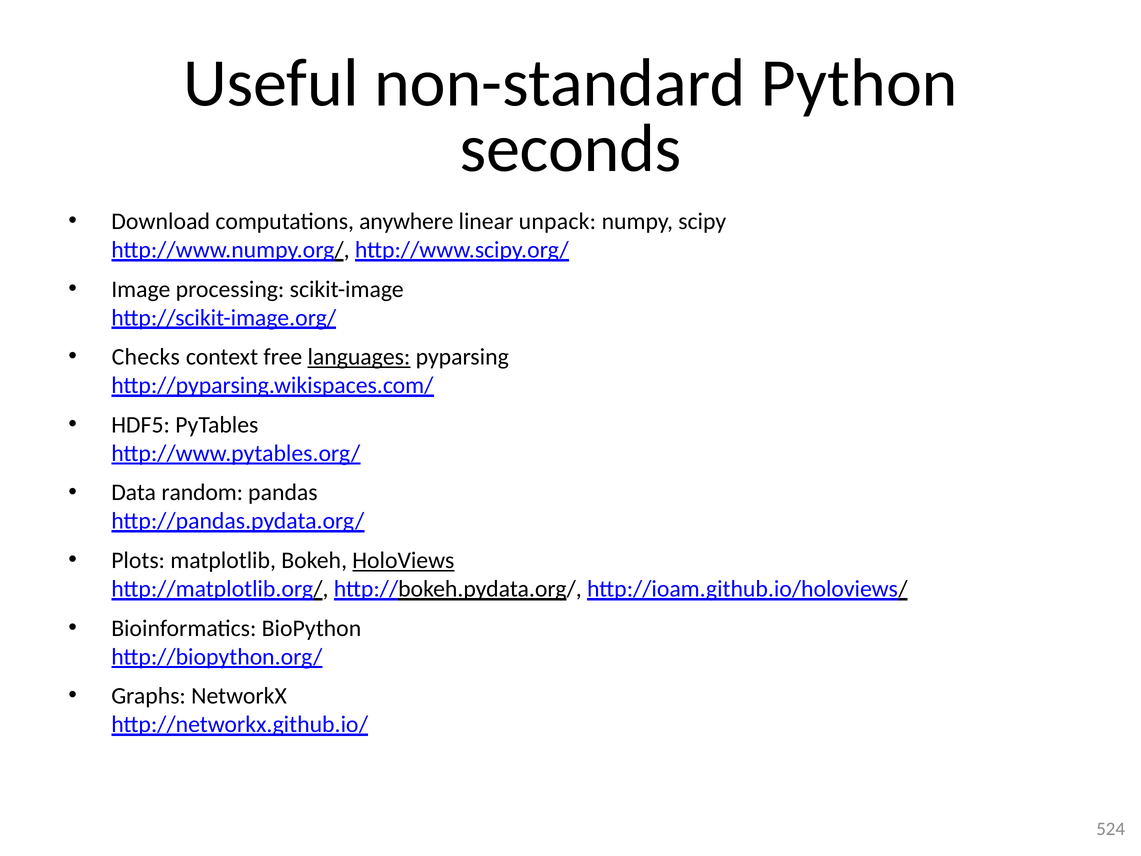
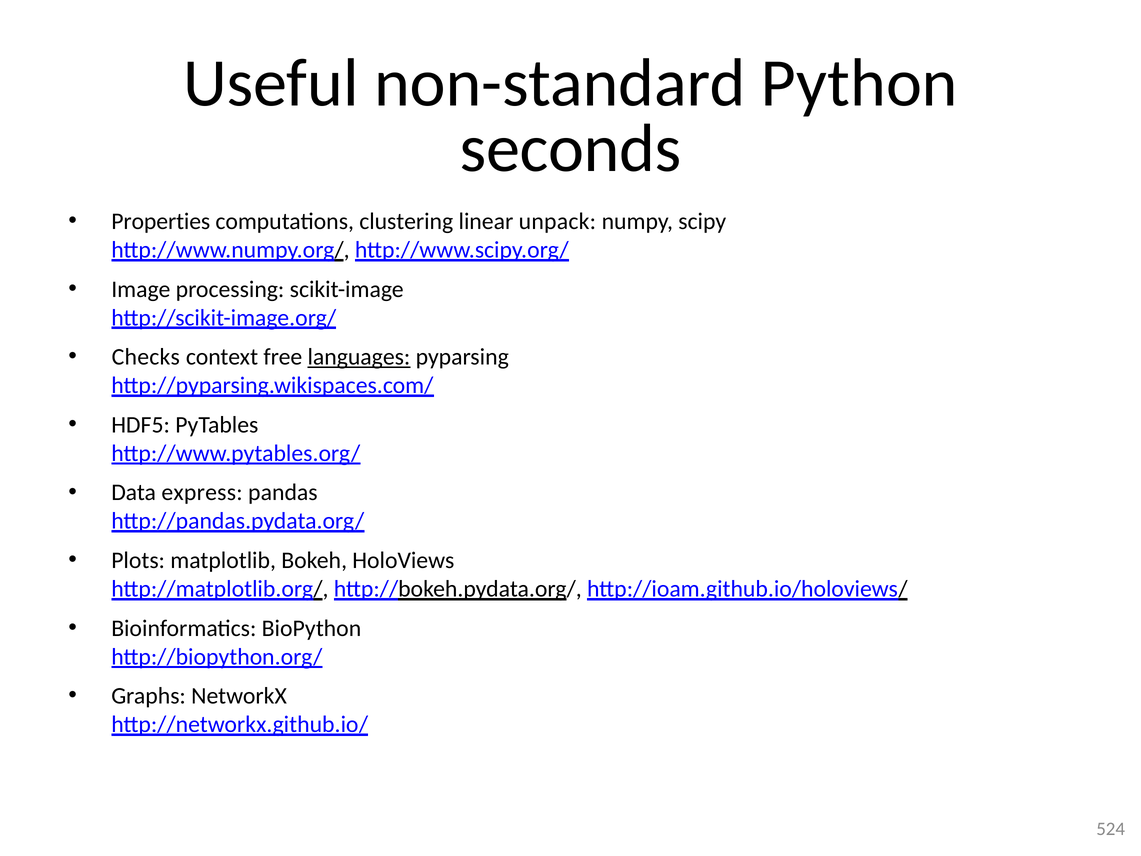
Download: Download -> Properties (161, 221)
anywhere: anywhere -> clustering (406, 221)
random: random -> express (202, 492)
HoloViews underline: present -> none (403, 560)
